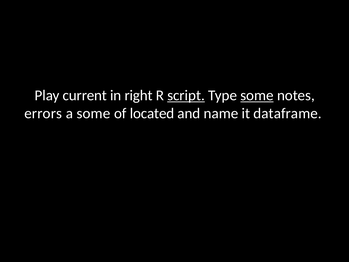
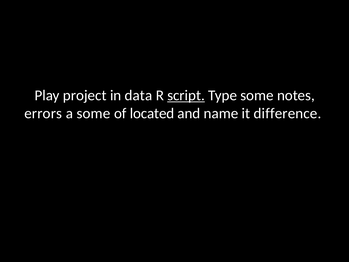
current: current -> project (85, 95)
right: right -> data (139, 95)
some underline: present -> none (257, 95)
dataframe: dataframe -> difference (288, 113)
